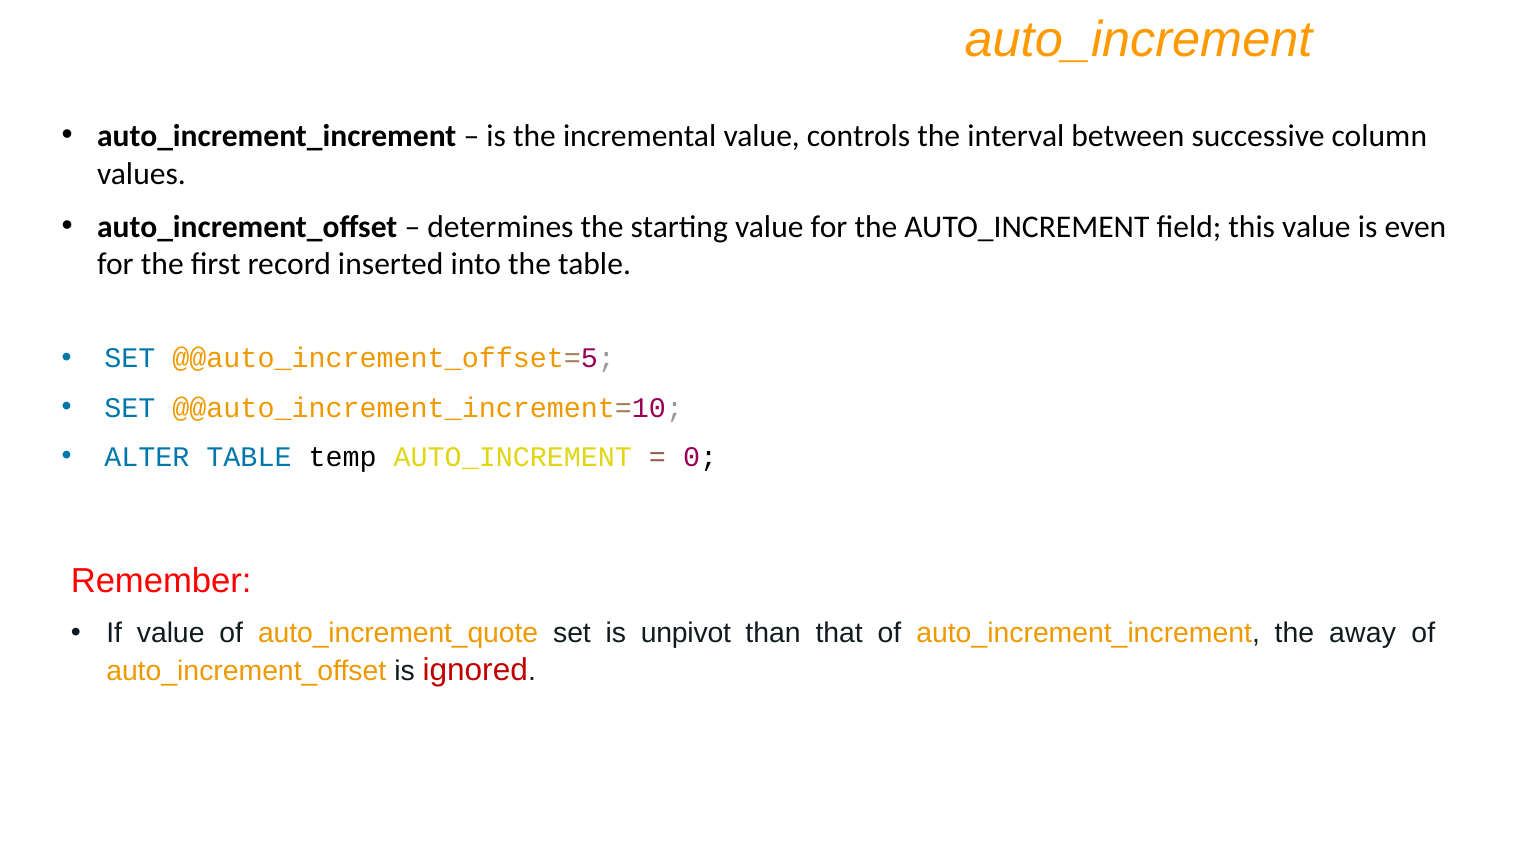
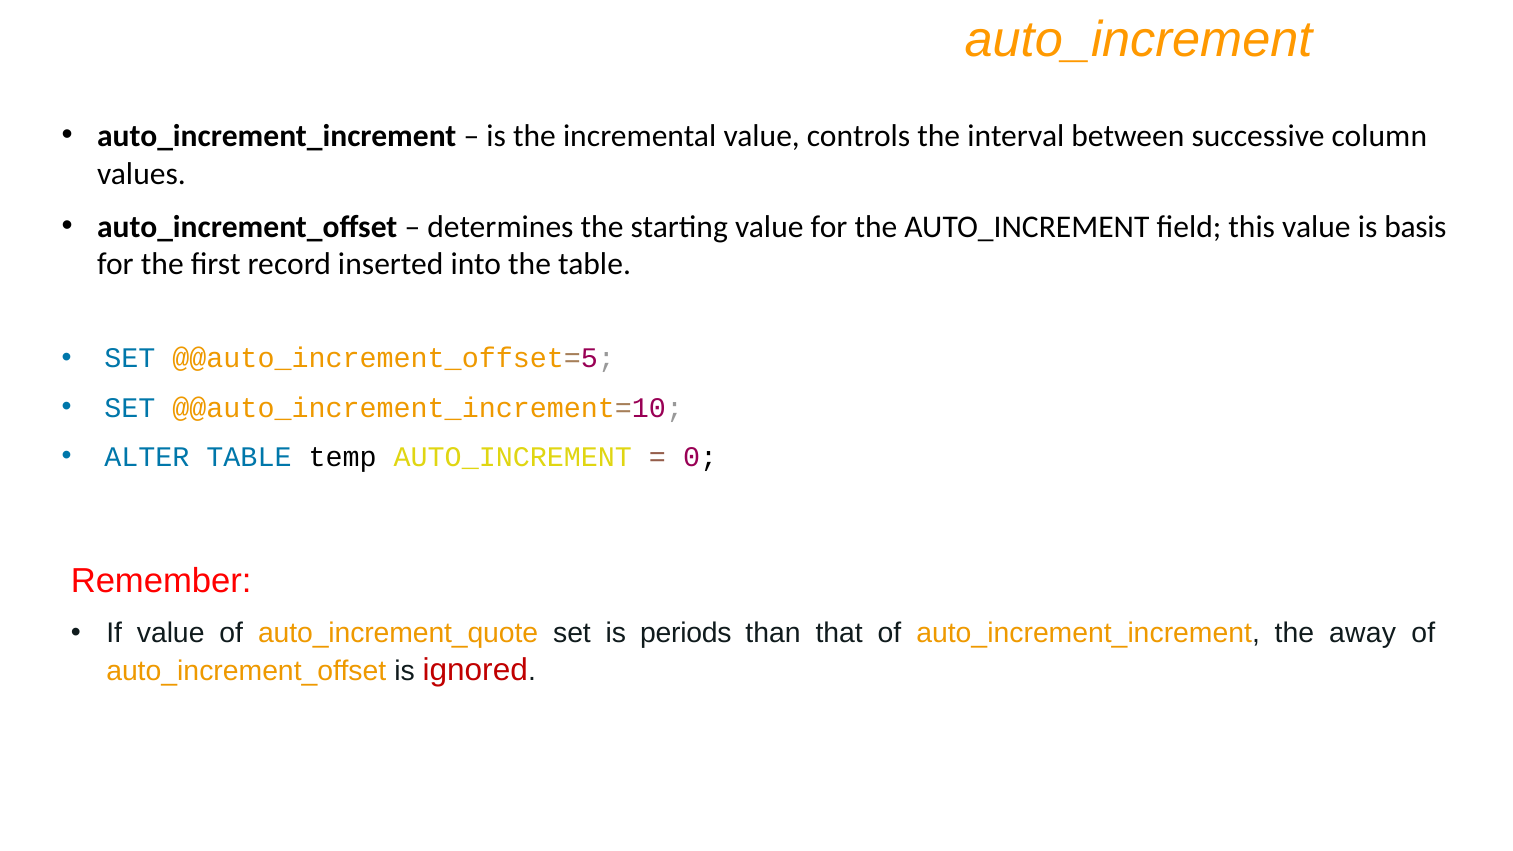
even: even -> basis (1415, 227)
unpivot: unpivot -> periods (686, 634)
